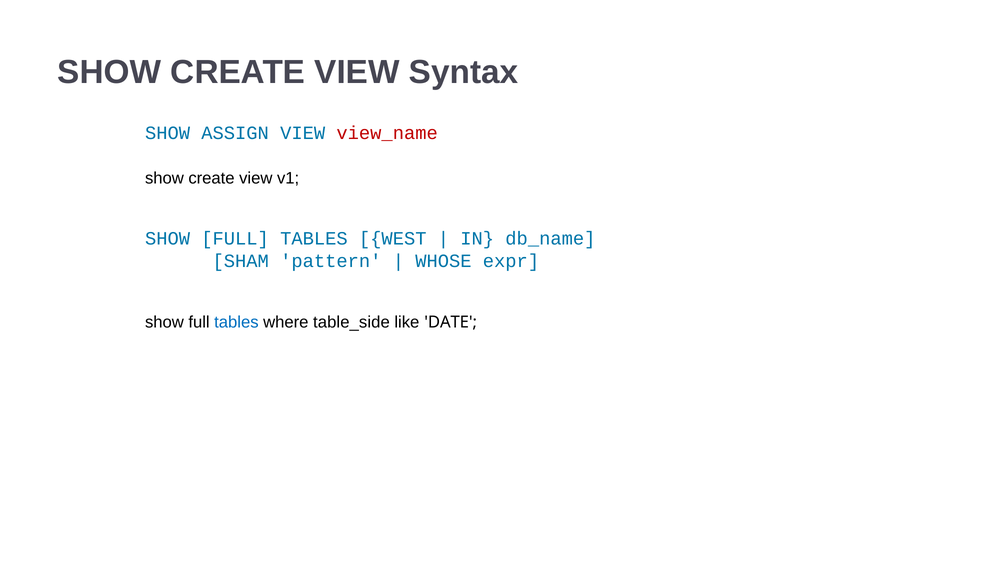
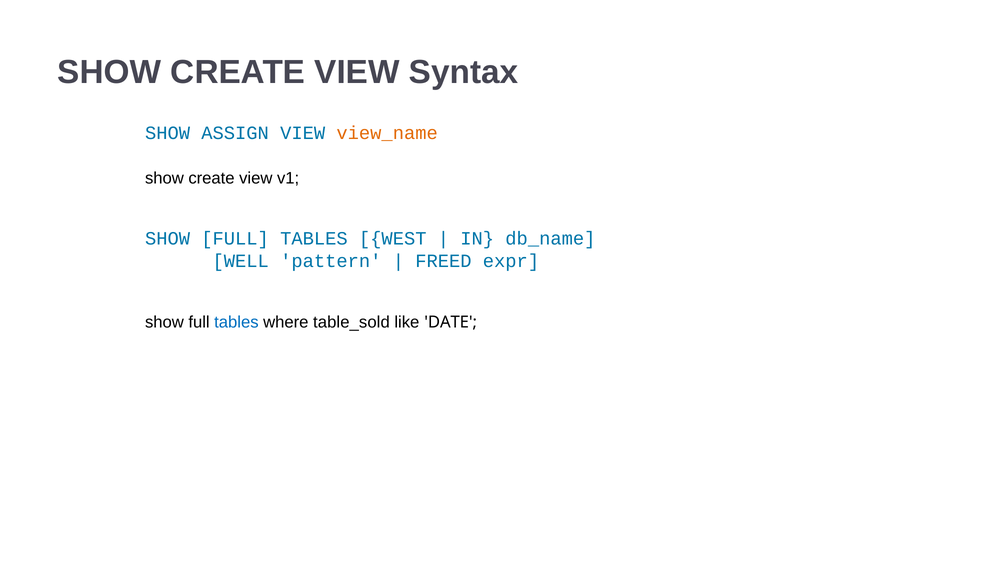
view_name colour: red -> orange (387, 133)
SHAM: SHAM -> WELL (241, 261)
WHOSE: WHOSE -> FREED (443, 261)
table_side: table_side -> table_sold (351, 322)
